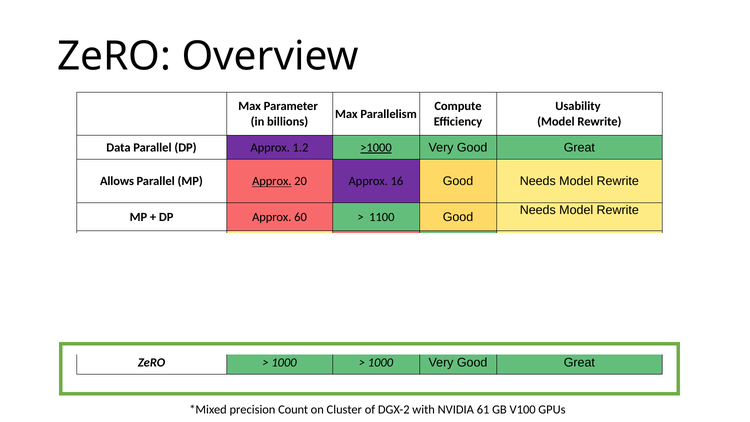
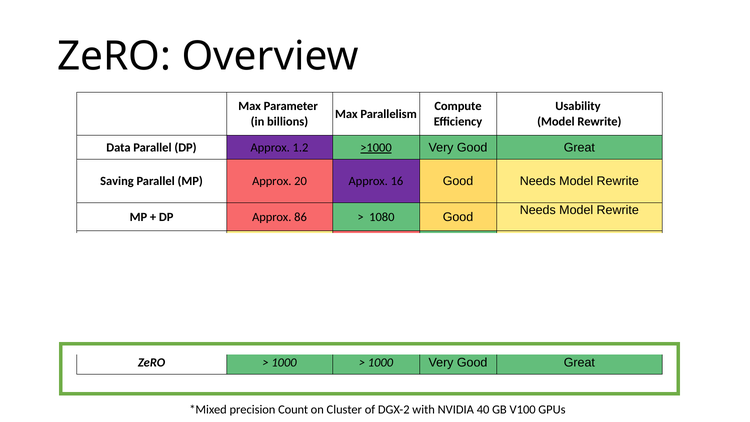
Allows: Allows -> Saving (117, 181)
Approx underline: present -> none (272, 181)
60: 60 -> 86 (301, 217)
1100: 1100 -> 1080 (382, 217)
61: 61 -> 40 (483, 409)
